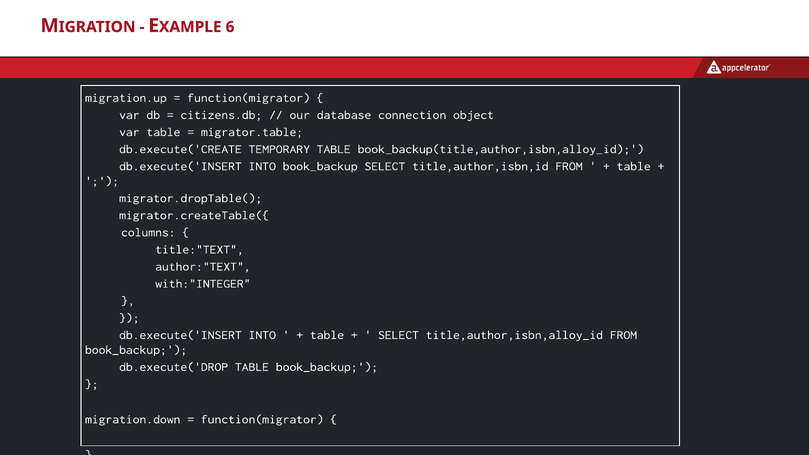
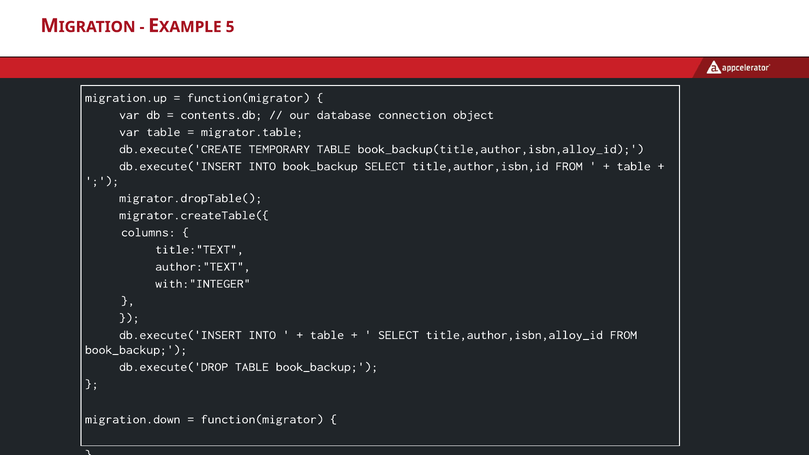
6: 6 -> 5 (230, 27)
citizens.db: citizens.db -> contents.db (221, 115)
